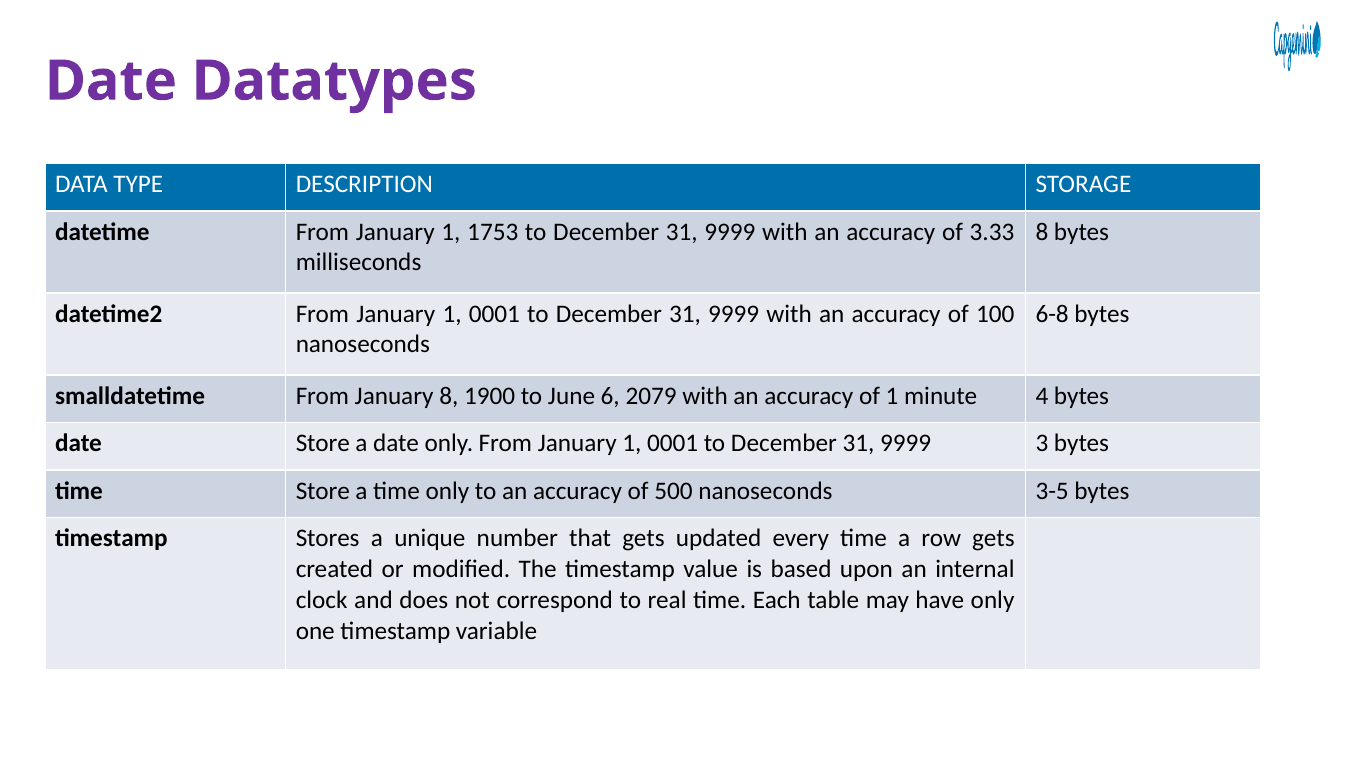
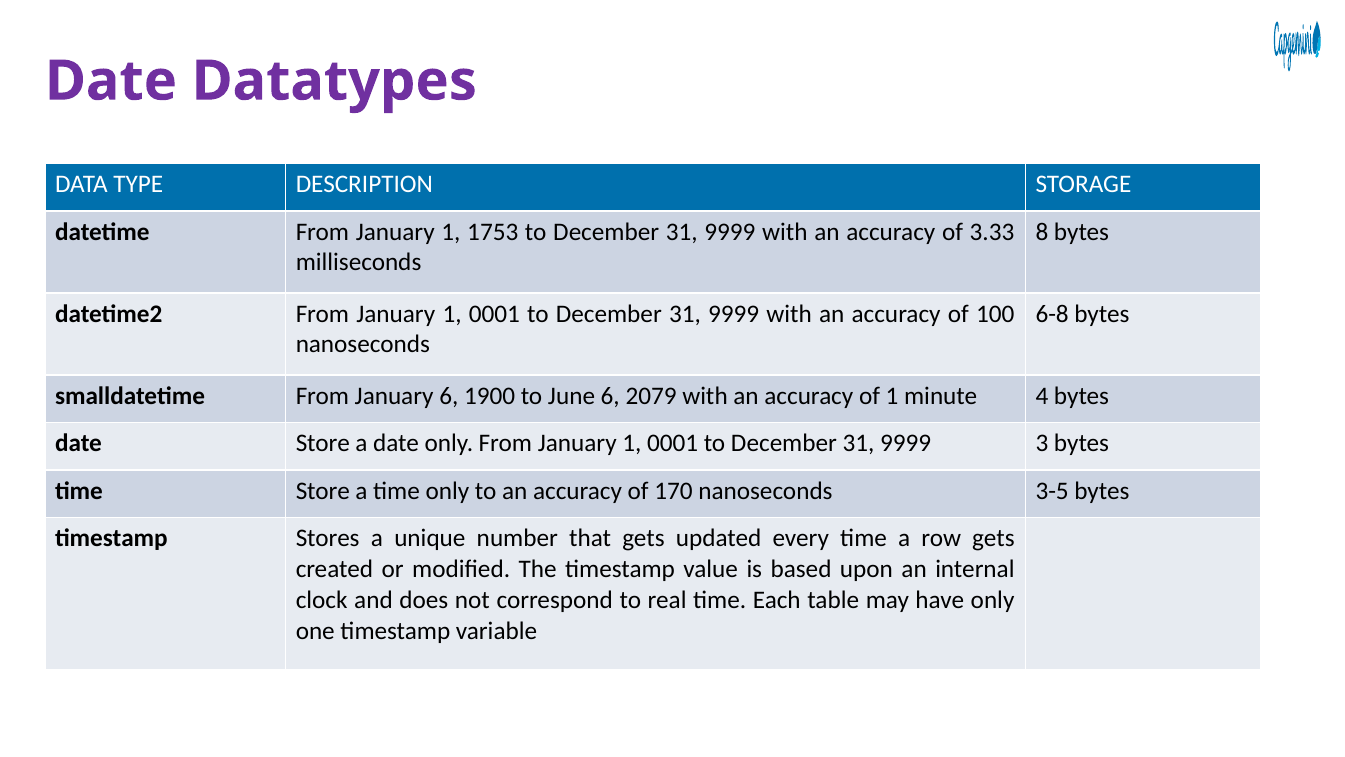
January 8: 8 -> 6 (449, 396)
500: 500 -> 170 (673, 491)
